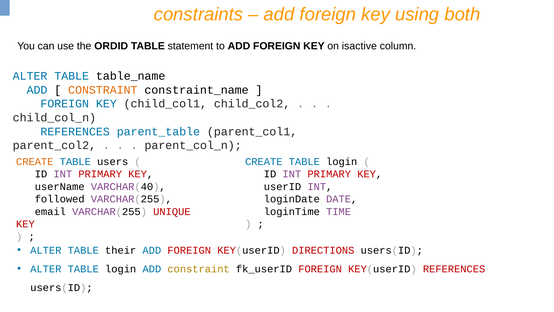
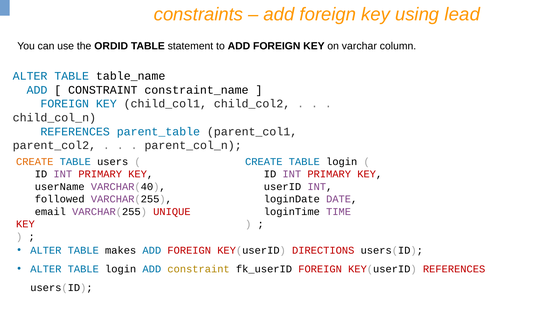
both: both -> lead (462, 14)
isactive: isactive -> varchar (359, 46)
CONSTRAINT colour: orange -> black (103, 90)
their: their -> makes (121, 250)
